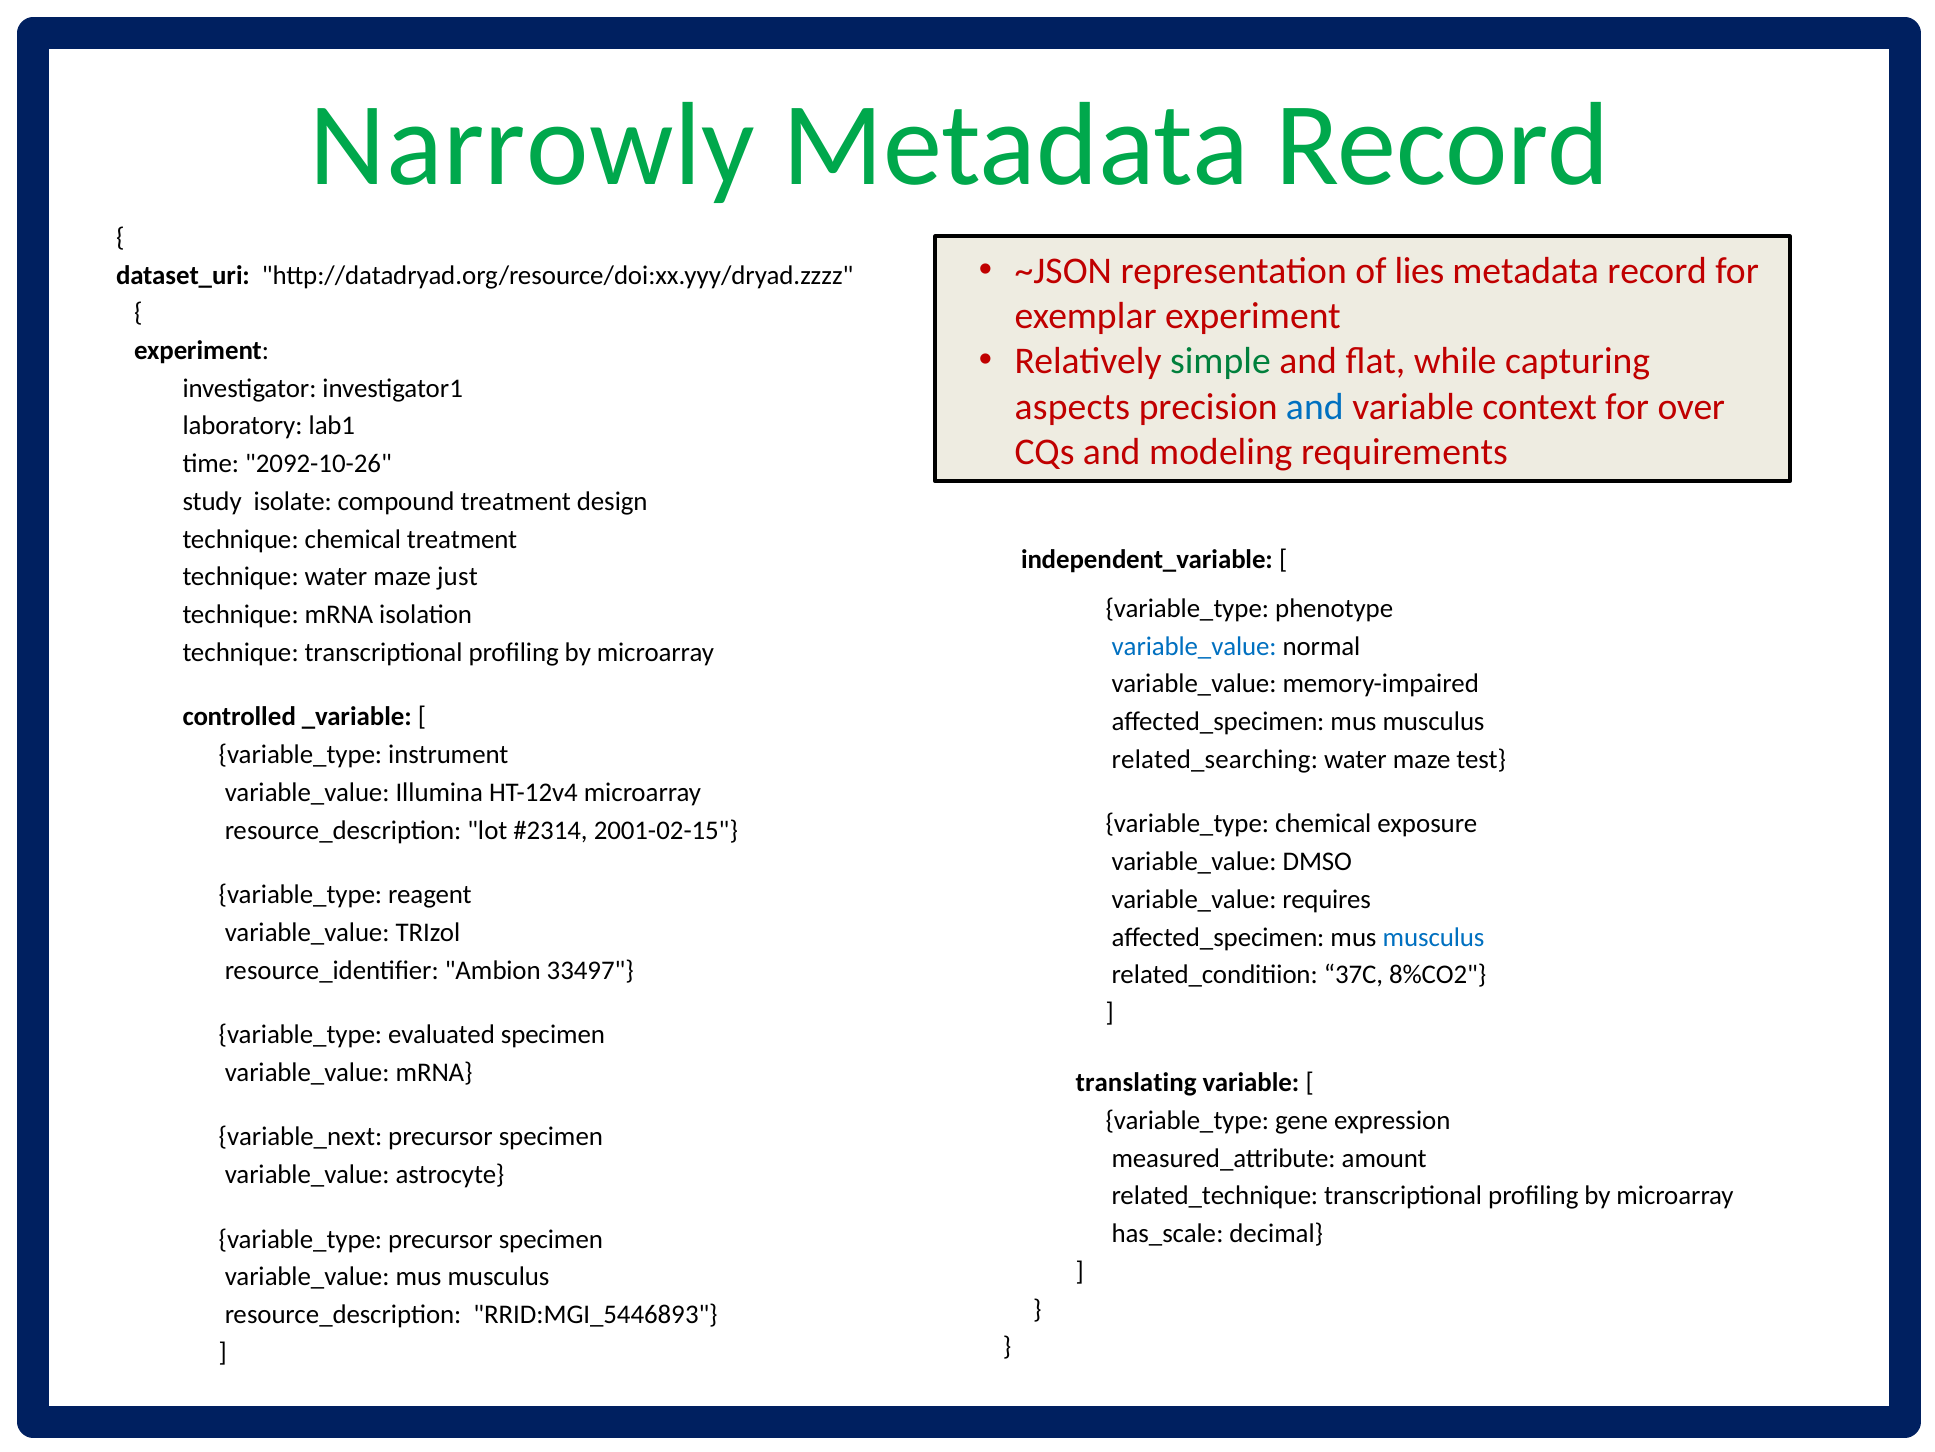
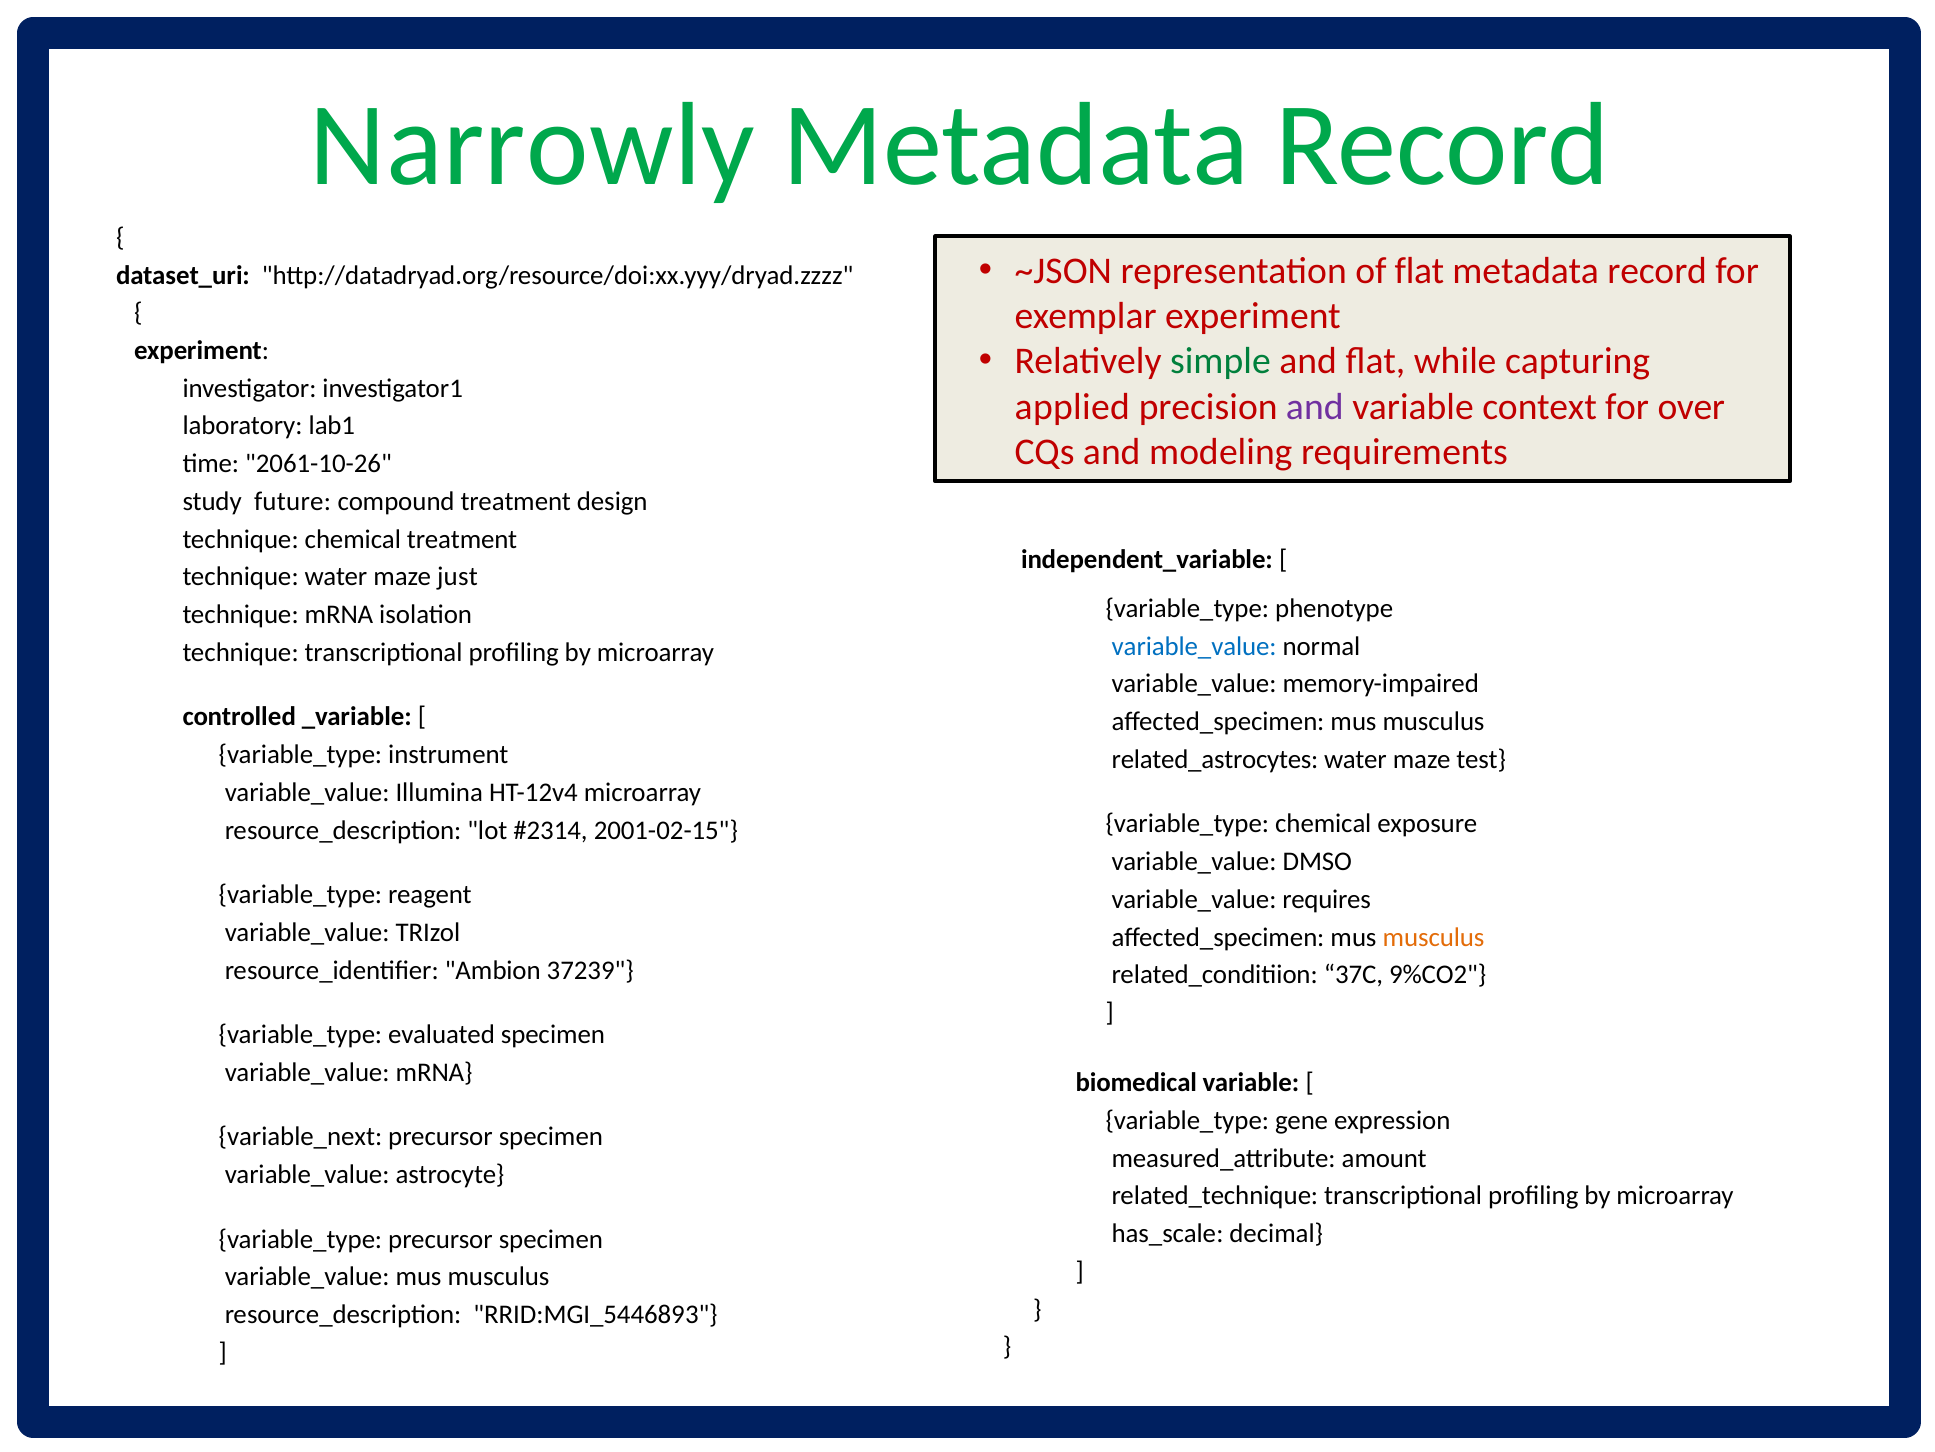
of lies: lies -> flat (1419, 271)
aspects: aspects -> applied (1072, 407)
and colour: blue -> purple (1315, 407)
2092-10-26: 2092-10-26 -> 2061-10-26 (318, 464)
isolate: isolate -> future (292, 501)
related_searching: related_searching -> related_astrocytes (1215, 759)
musculus colour: blue -> orange (1434, 937)
33497: 33497 -> 37239 (590, 970)
8%CO2: 8%CO2 -> 9%CO2 (1438, 974)
translating: translating -> biomedical (1136, 1082)
